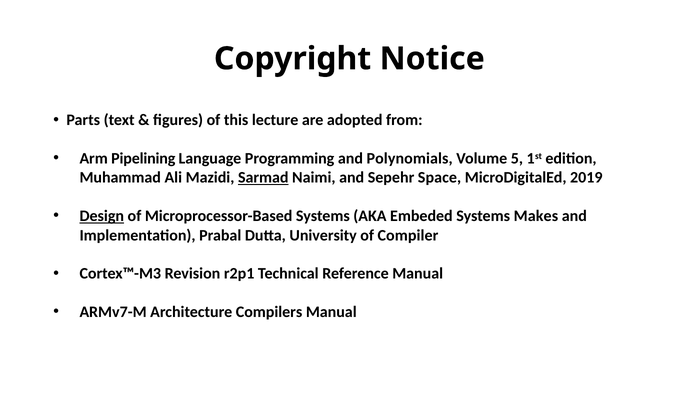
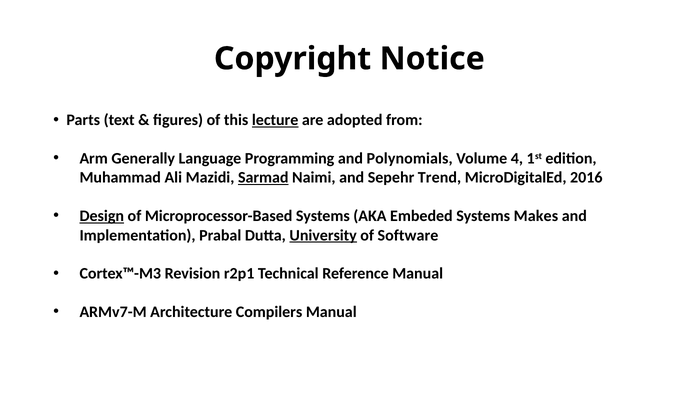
lecture underline: none -> present (275, 120)
Pipelining: Pipelining -> Generally (143, 159)
5: 5 -> 4 (517, 159)
Space: Space -> Trend (440, 178)
2019: 2019 -> 2016 (586, 178)
University underline: none -> present (323, 235)
Compiler: Compiler -> Software (408, 235)
